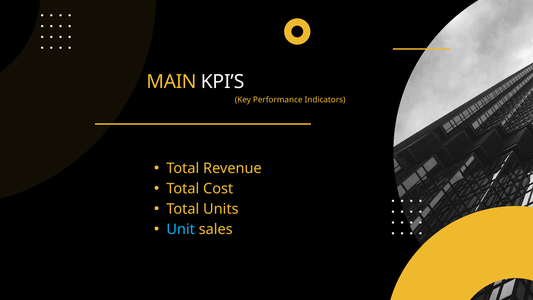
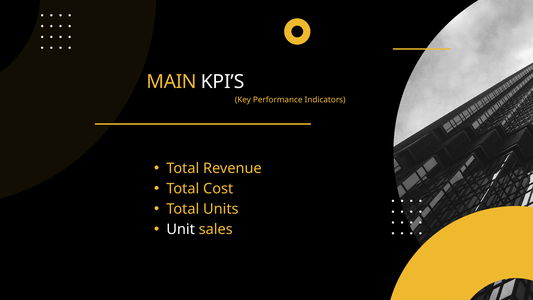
Unit colour: light blue -> white (181, 229)
